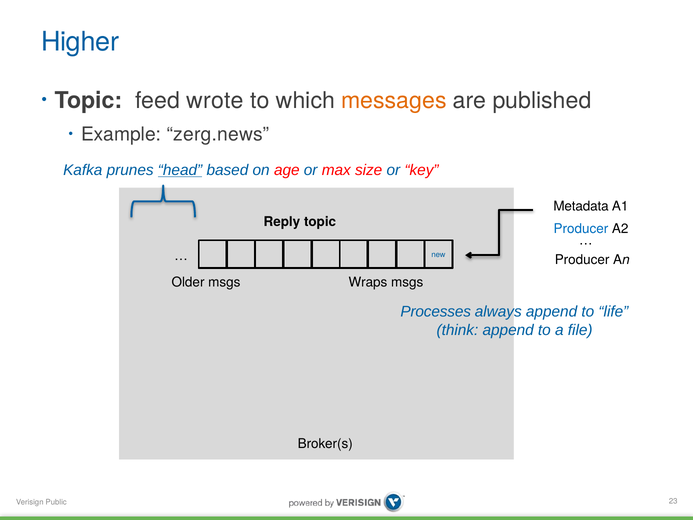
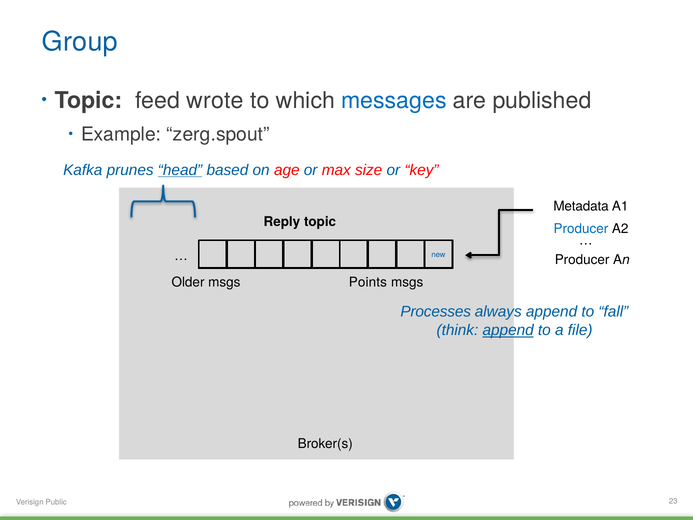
Higher: Higher -> Group (80, 42)
messages colour: orange -> blue (394, 101)
zerg.news: zerg.news -> zerg.spout (218, 135)
Wraps: Wraps -> Points (368, 282)
life: life -> fall (613, 312)
append underline: none -> present (508, 330)
